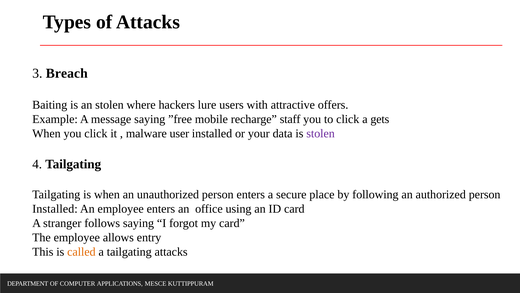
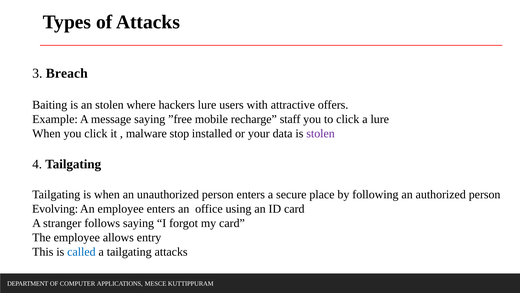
a gets: gets -> lure (380, 119)
user: user -> stop (179, 133)
Installed: Installed -> Evolving (55, 209)
called colour: orange -> blue (81, 251)
